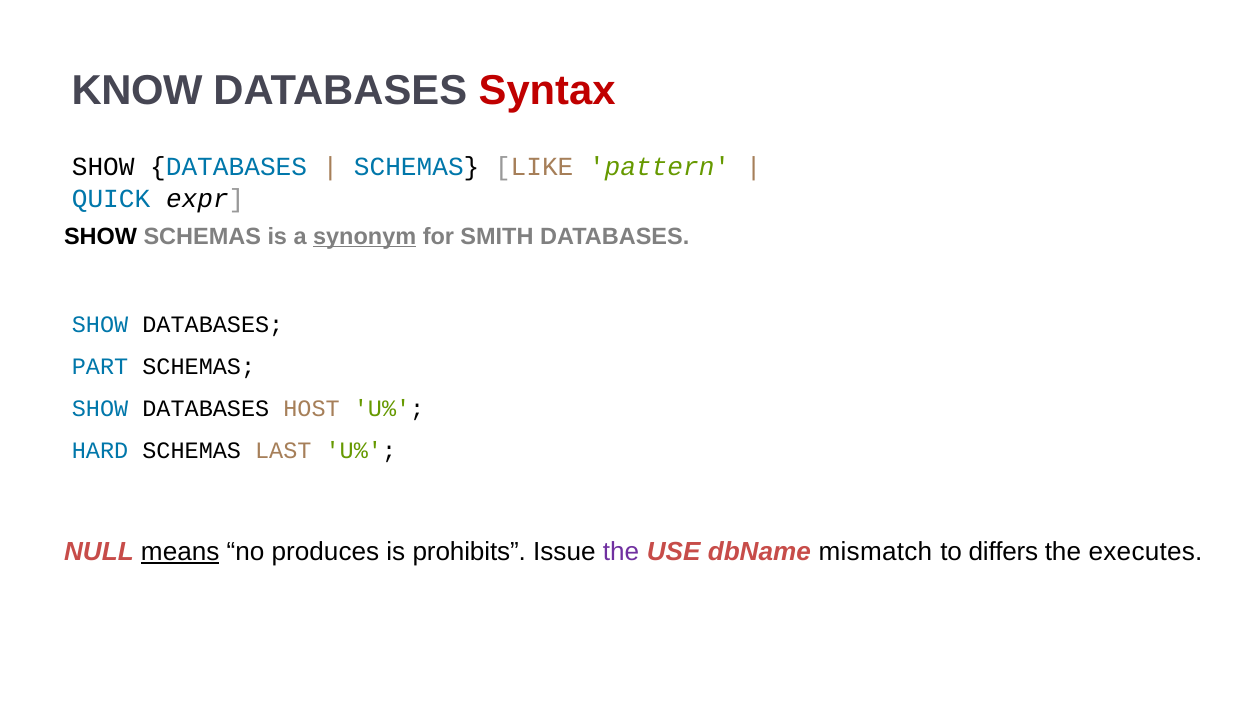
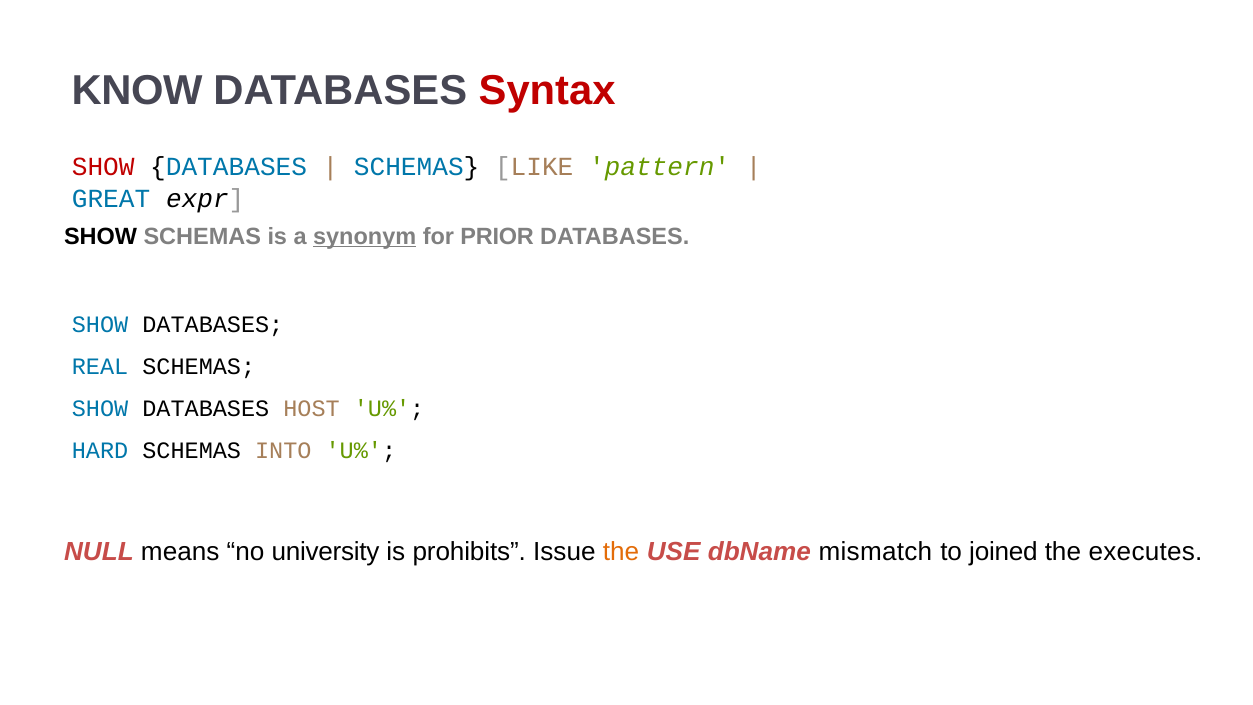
SHOW colour: black -> red (103, 167)
QUICK: QUICK -> GREAT (111, 198)
SMITH: SMITH -> PRIOR (497, 237)
PART: PART -> REAL (100, 366)
LAST: LAST -> INTO (283, 451)
means underline: present -> none (180, 552)
produces: produces -> university (326, 552)
the colour: purple -> orange (621, 552)
differs: differs -> joined (1003, 552)
